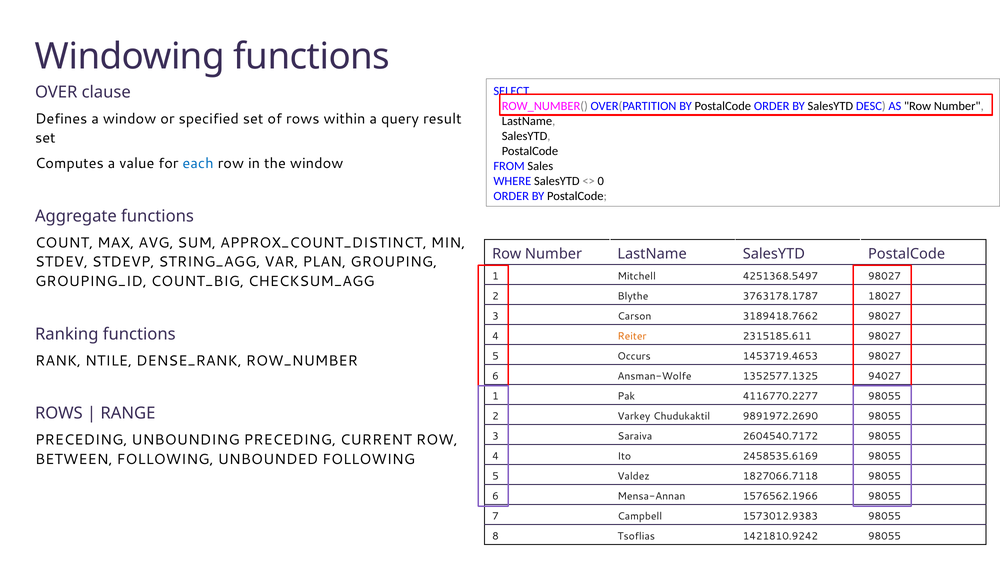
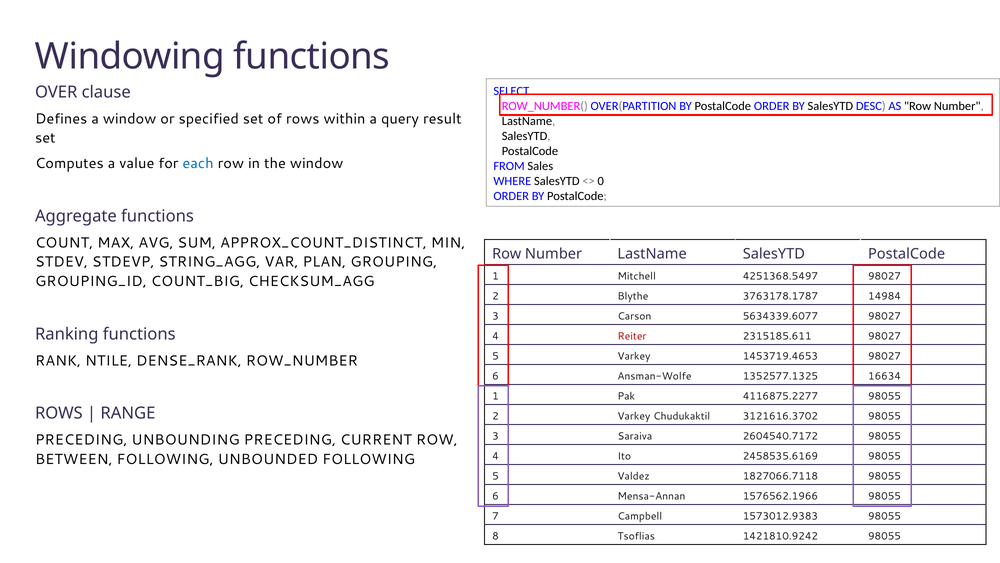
18027: 18027 -> 14984 (885, 296)
3189418.7662: 3189418.7662 -> 5634339.6077 (780, 316)
Reiter colour: orange -> red (632, 336)
5 Occurs: Occurs -> Varkey (634, 356)
94027: 94027 -> 16634 (885, 376)
4116770.2277: 4116770.2277 -> 4116875.2277 (780, 396)
9891972.2690: 9891972.2690 -> 3121616.3702 (780, 416)
